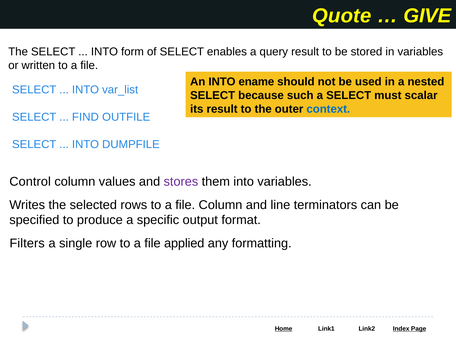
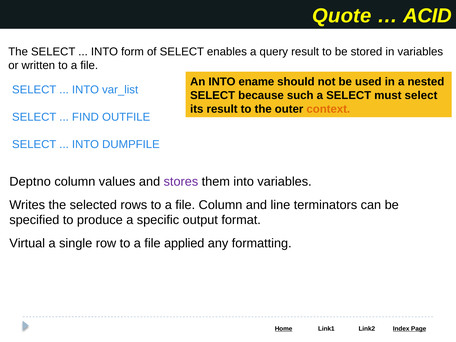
GIVE: GIVE -> ACID (427, 16)
must scalar: scalar -> select (421, 95)
context colour: blue -> orange (328, 109)
Control: Control -> Deptno (30, 182)
Filters: Filters -> Virtual (27, 243)
